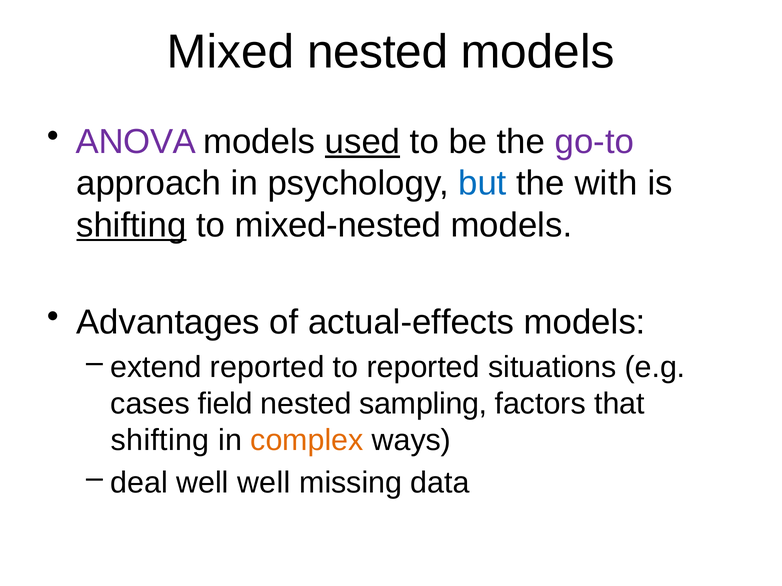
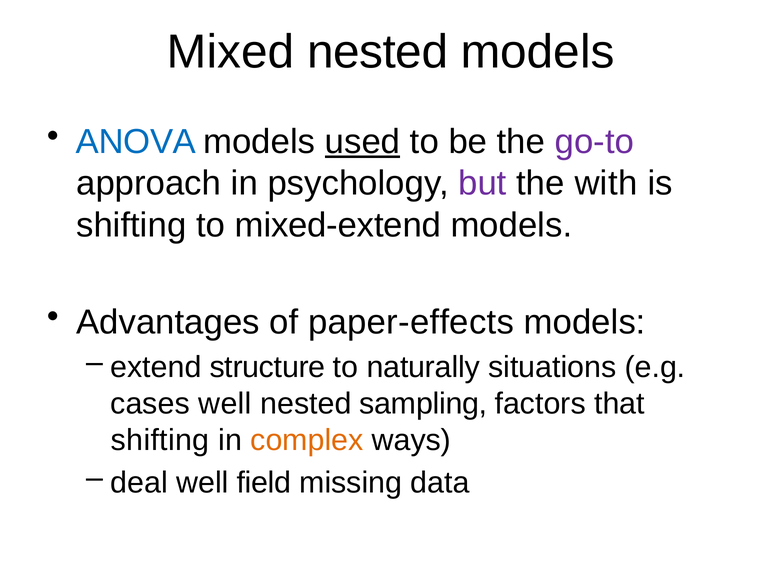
ANOVA colour: purple -> blue (136, 142)
but colour: blue -> purple (482, 184)
shifting underline: present -> none (131, 225)
mixed-nested: mixed-nested -> mixed-extend (338, 225)
actual-effects: actual-effects -> paper-effects (411, 323)
extend reported: reported -> structure (267, 368)
to reported: reported -> naturally (423, 368)
cases field: field -> well (225, 404)
well well: well -> field (264, 483)
